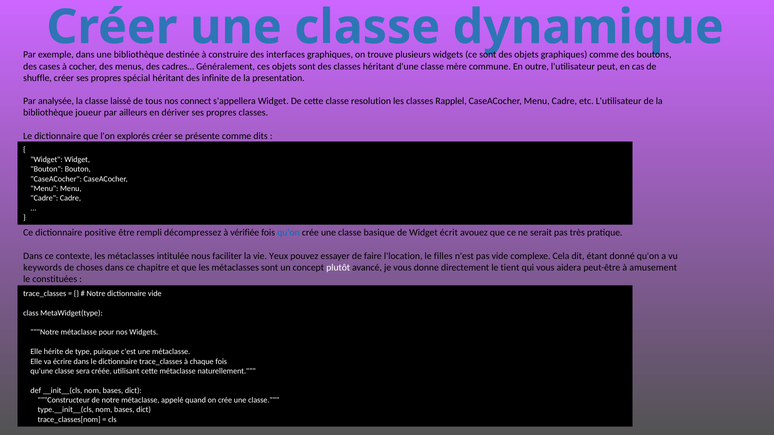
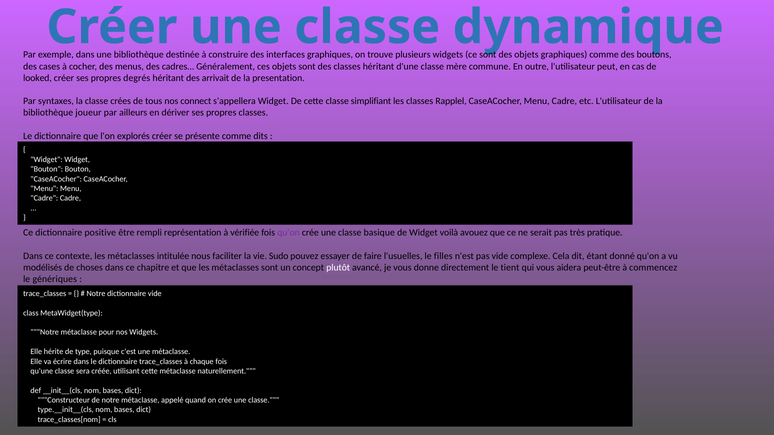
shuffle: shuffle -> looked (37, 78)
spécial: spécial -> degrés (137, 78)
infinite: infinite -> arrivait (216, 78)
analysée: analysée -> syntaxes (56, 101)
laissé: laissé -> crées (121, 101)
resolution: resolution -> simplifiant (371, 101)
décompressez: décompressez -> représentation (193, 233)
qu'on colour: blue -> purple (289, 233)
écrit: écrit -> voilà (449, 233)
Yeux: Yeux -> Sudo (279, 256)
l'location: l'location -> l'usuelles (403, 256)
keywords: keywords -> modélisés (43, 268)
amusement: amusement -> commencez (653, 268)
constituées: constituées -> génériques (55, 279)
